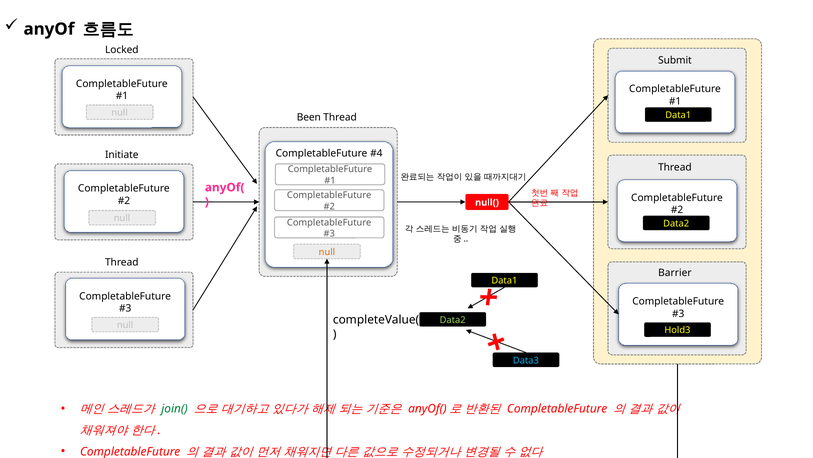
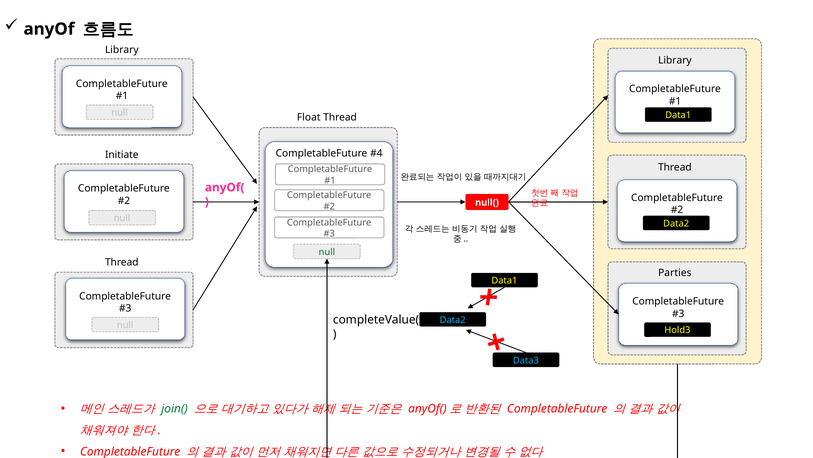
Locked: Locked -> Library (122, 50)
Submit: Submit -> Library (675, 61)
Been: Been -> Float (309, 117)
null colour: orange -> green (327, 252)
Barrier: Barrier -> Parties (675, 273)
Data2 colour: light green -> light blue (453, 319)
